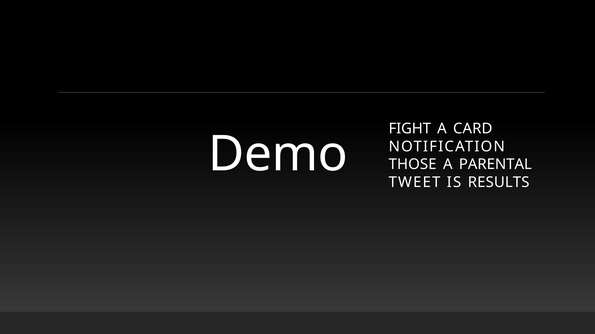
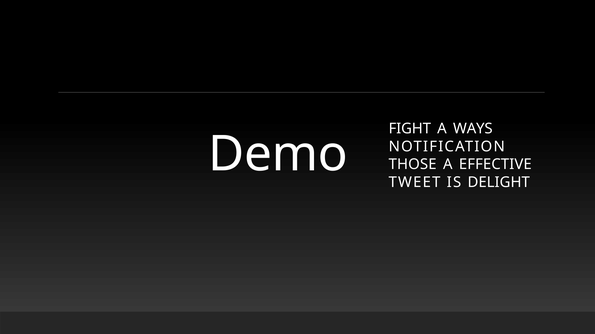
CARD: CARD -> WAYS (473, 129)
PARENTAL: PARENTAL -> EFFECTIVE (495, 165)
RESULTS: RESULTS -> DELIGHT (499, 183)
